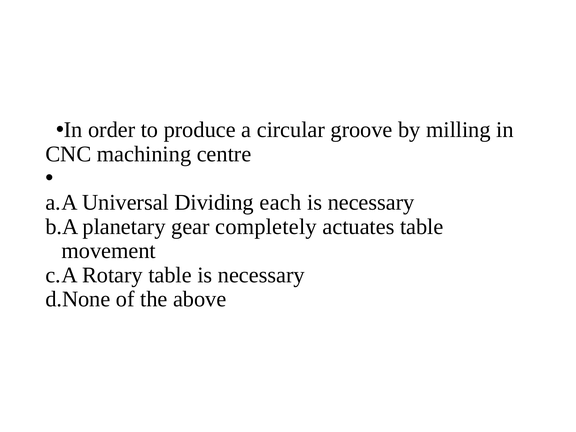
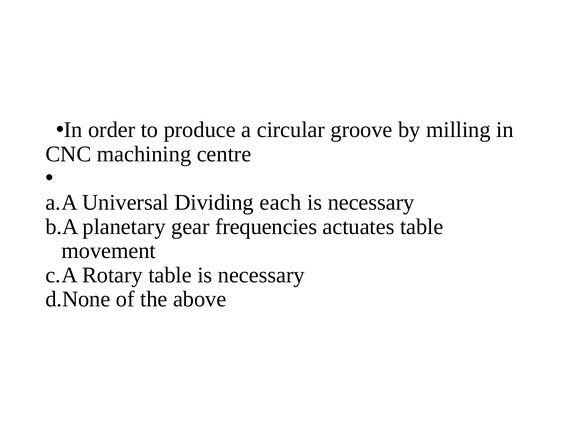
completely: completely -> frequencies (266, 227)
